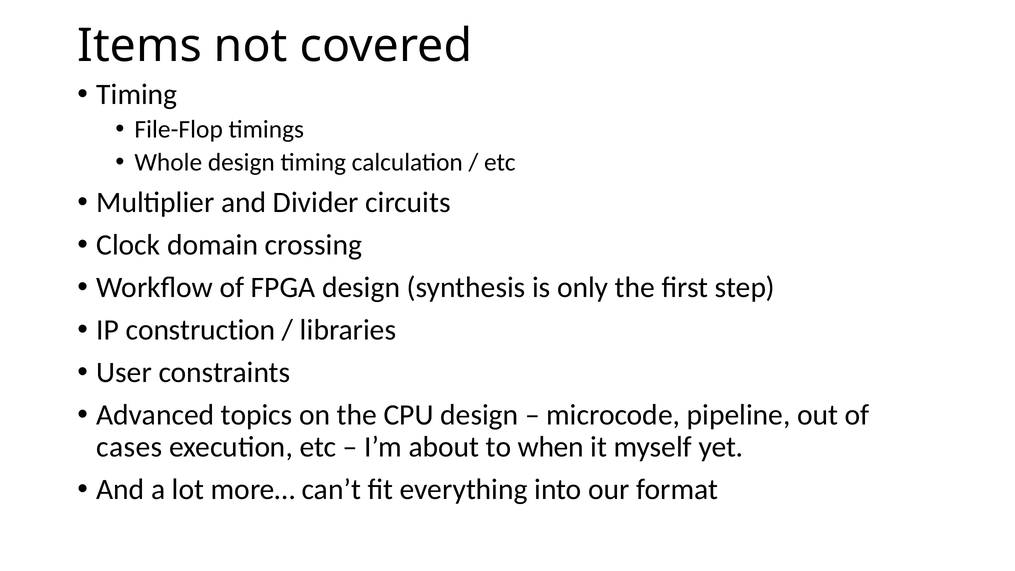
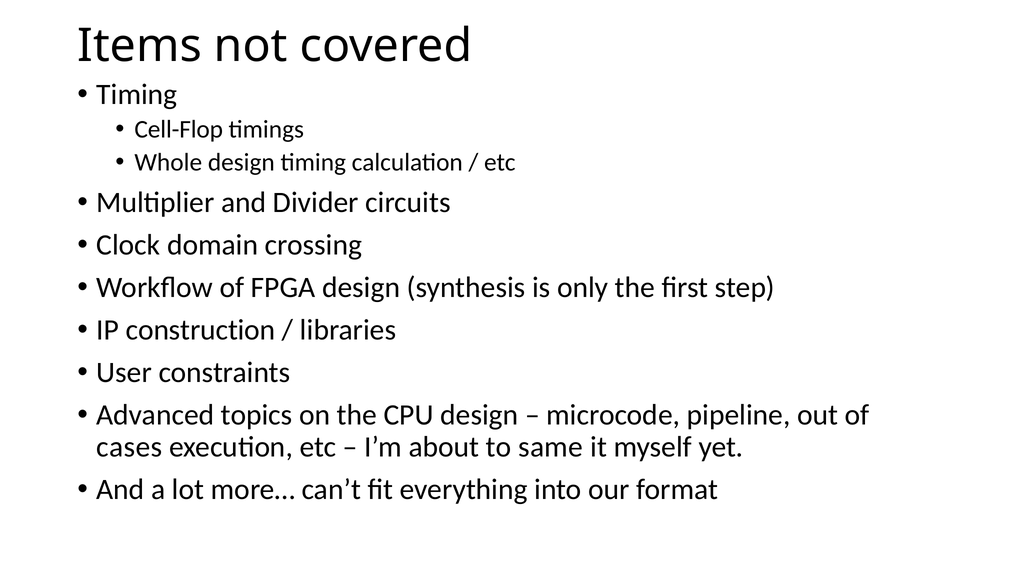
File-Flop: File-Flop -> Cell-Flop (179, 130)
when: when -> same (551, 447)
